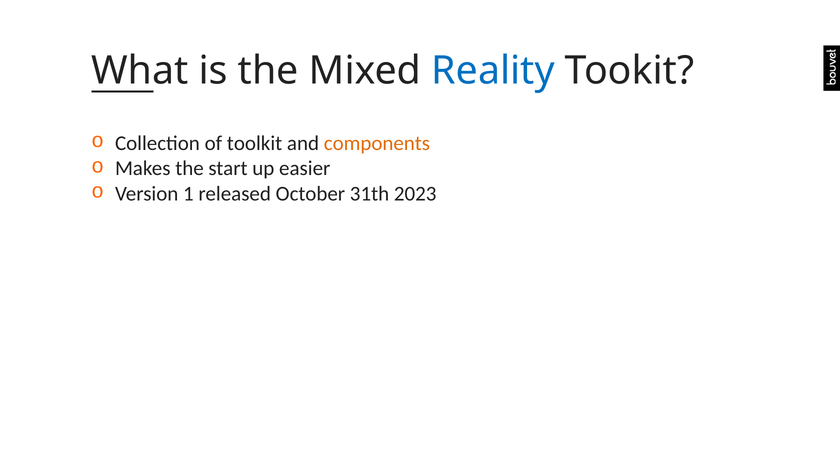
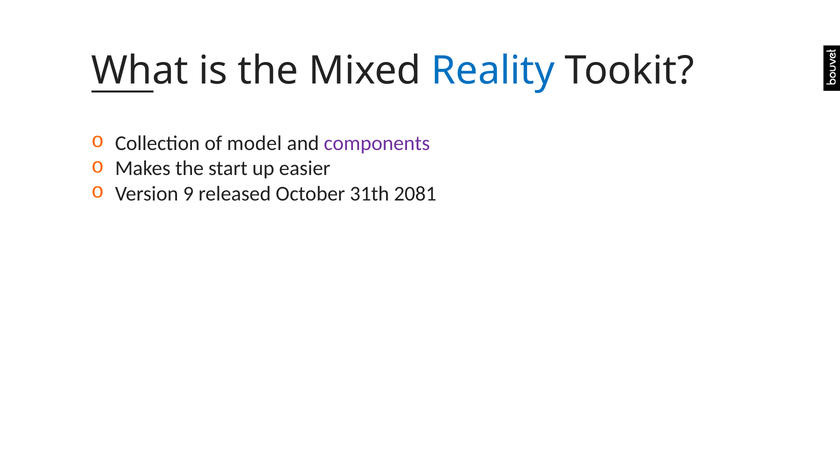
toolkit: toolkit -> model (254, 143)
components colour: orange -> purple (377, 143)
1: 1 -> 9 (188, 193)
2023: 2023 -> 2081 (415, 193)
